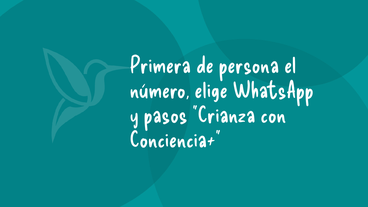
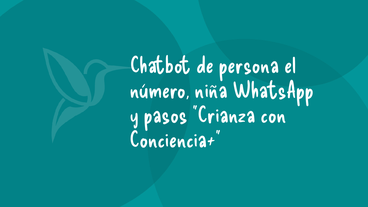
Primera: Primera -> Chatbot (160, 66)
elige: elige -> niña (211, 90)
